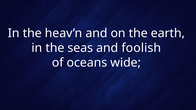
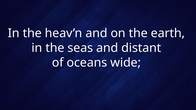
foolish: foolish -> distant (141, 48)
